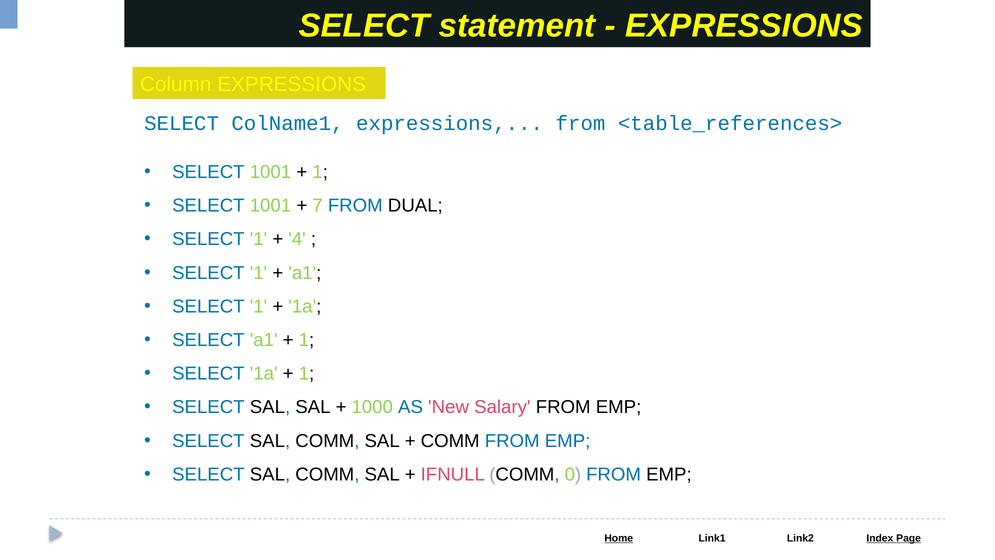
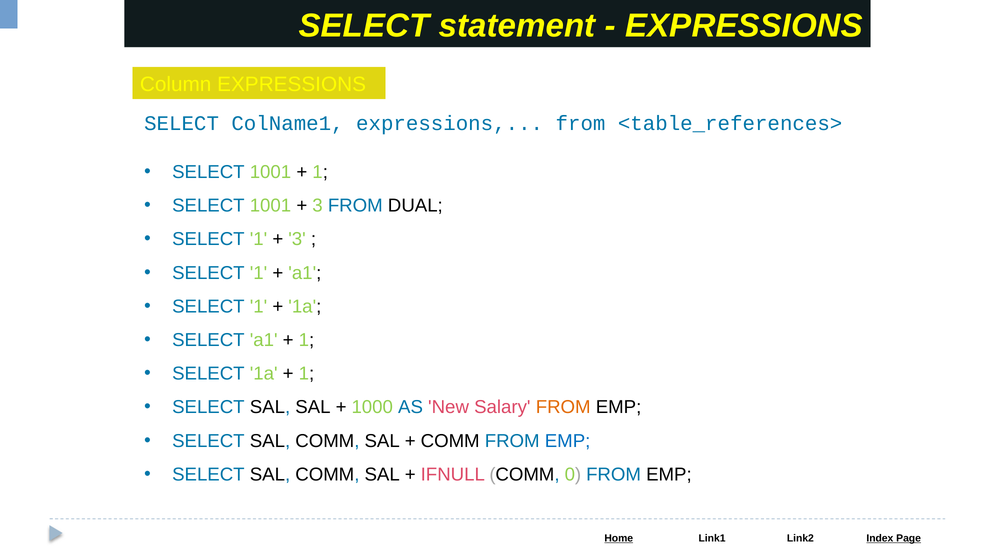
7: 7 -> 3 (318, 206)
4: 4 -> 3 (297, 239)
FROM colour: black -> orange (563, 407)
